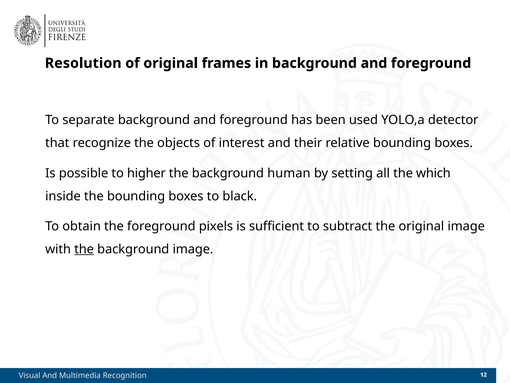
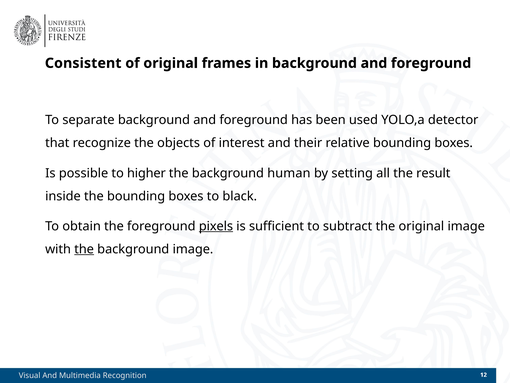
Resolution: Resolution -> Consistent (83, 63)
which: which -> result (433, 173)
pixels underline: none -> present (216, 226)
